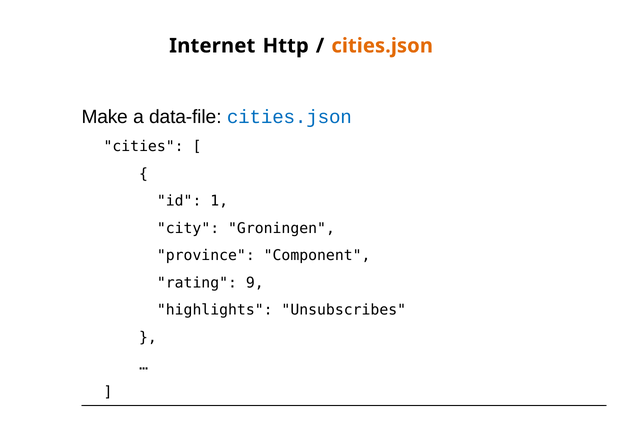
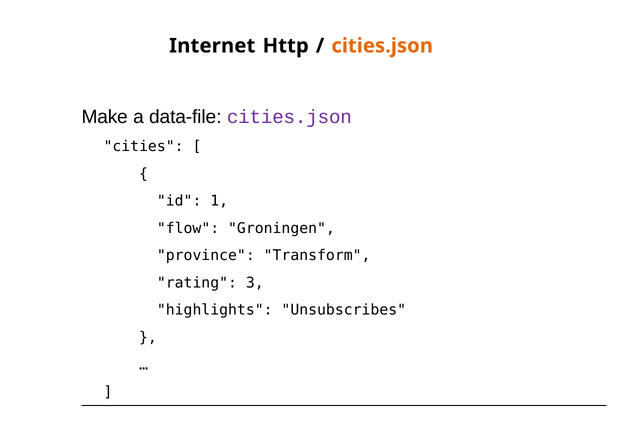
cities.json colour: blue -> purple (289, 117)
city: city -> flow (188, 228)
Component: Component -> Transform (317, 256)
9: 9 -> 3 (255, 283)
